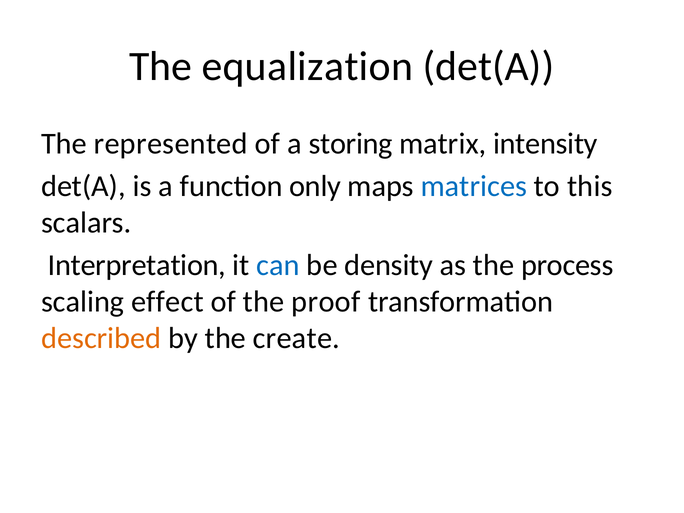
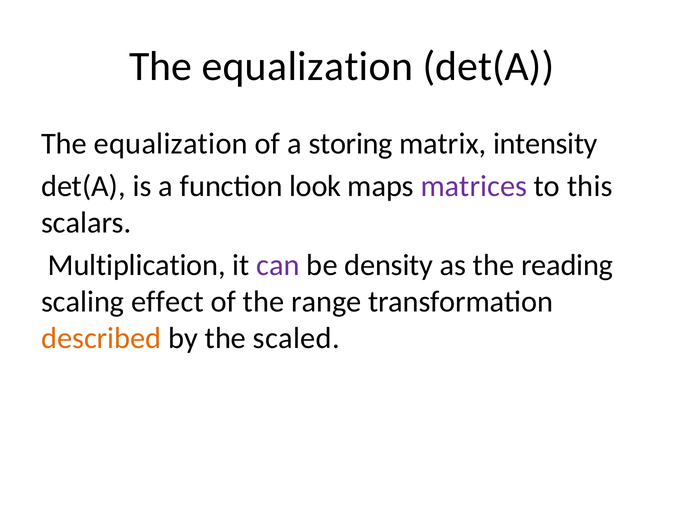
represented: represented -> equalization (171, 143)
only: only -> look (315, 186)
matrices colour: blue -> purple (474, 186)
Interpretation: Interpretation -> Multiplication (137, 265)
can colour: blue -> purple (278, 265)
process: process -> reading (567, 265)
proof: proof -> range (326, 302)
create: create -> scaled (296, 338)
